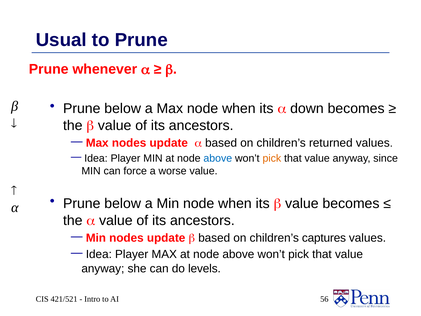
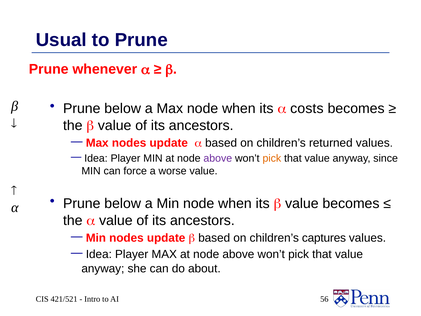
down: down -> costs (307, 108)
above colour: blue -> purple (218, 158)
levels: levels -> about (204, 268)
